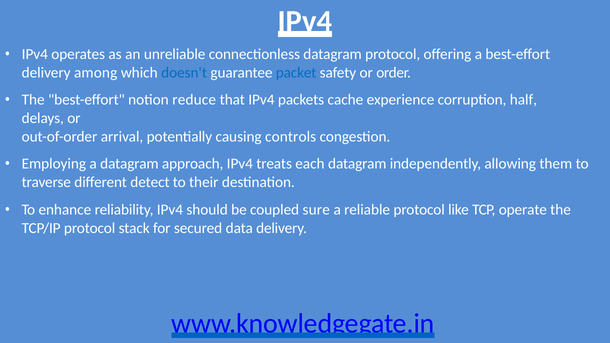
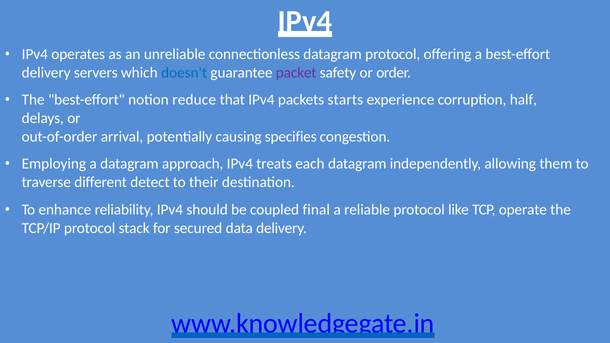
among: among -> servers (96, 73)
packet colour: blue -> purple (296, 73)
cache: cache -> starts (345, 100)
controls: controls -> specifies (291, 137)
sure: sure -> final (316, 210)
